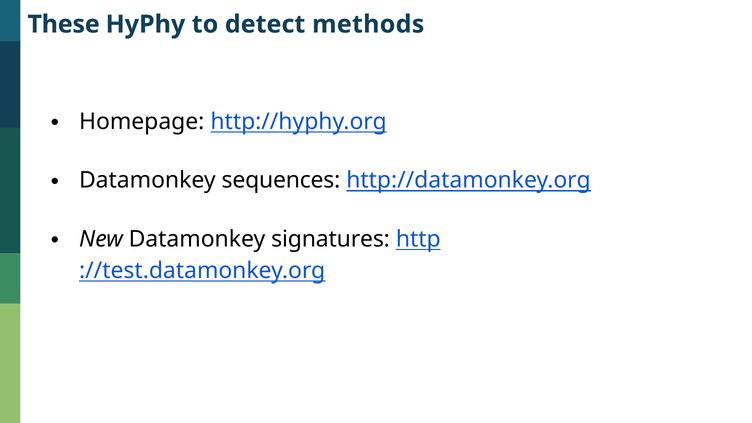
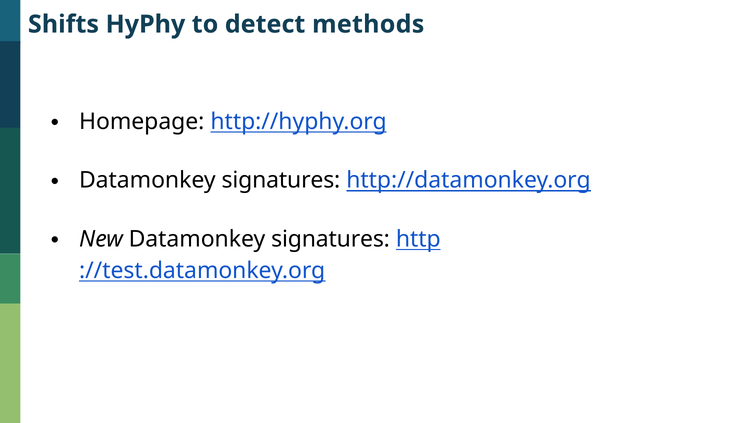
These: These -> Shifts (63, 24)
sequences: sequences -> signatures (281, 180)
